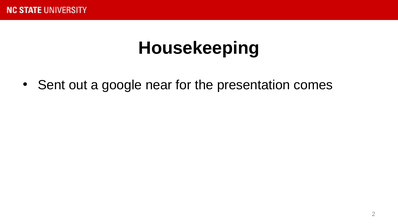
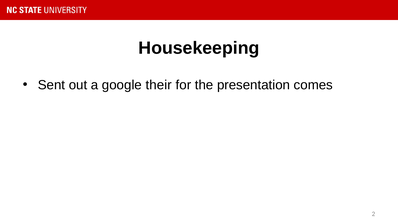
near: near -> their (159, 85)
